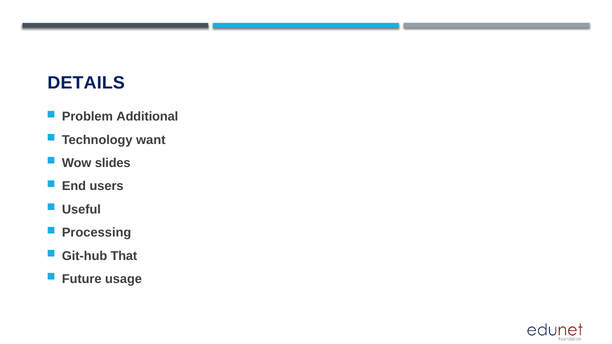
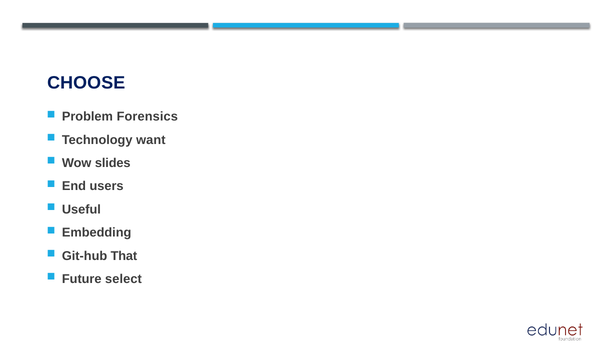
DETAILS: DETAILS -> CHOOSE (86, 83)
Additional: Additional -> Forensics (147, 117)
Processing: Processing -> Embedding (97, 233)
usage: usage -> select (123, 279)
